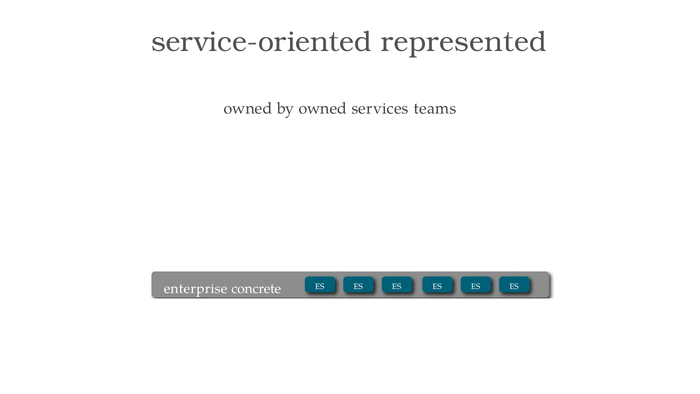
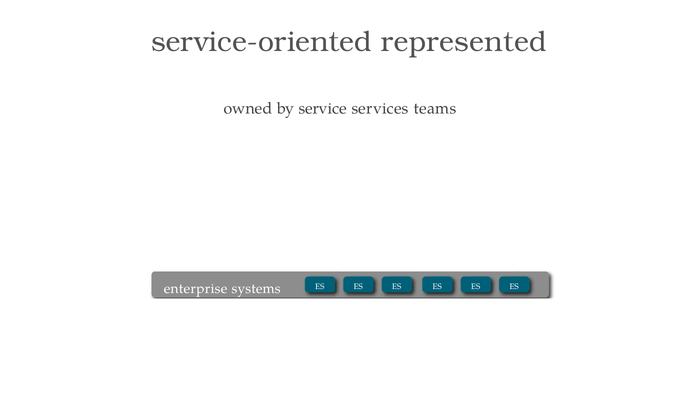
by owned: owned -> service (323, 108)
concrete: concrete -> systems (256, 288)
